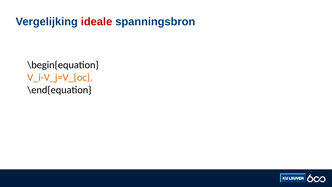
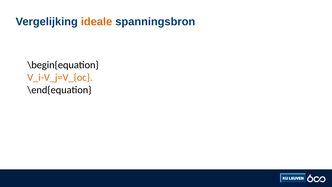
ideale colour: red -> orange (97, 22)
